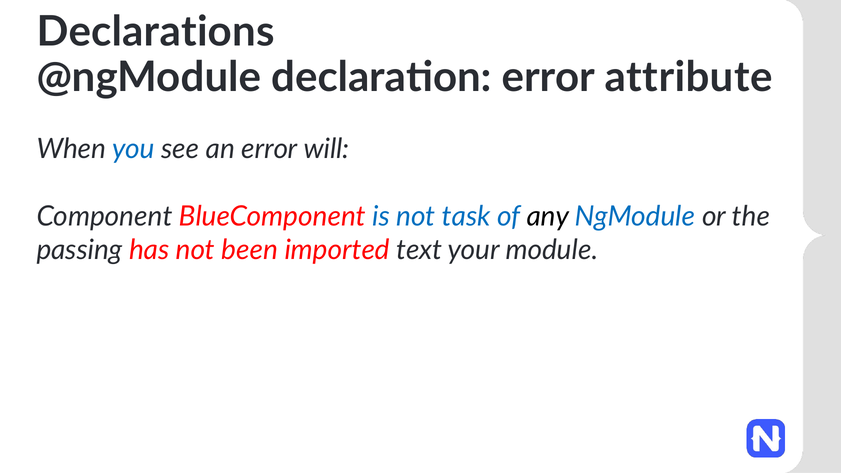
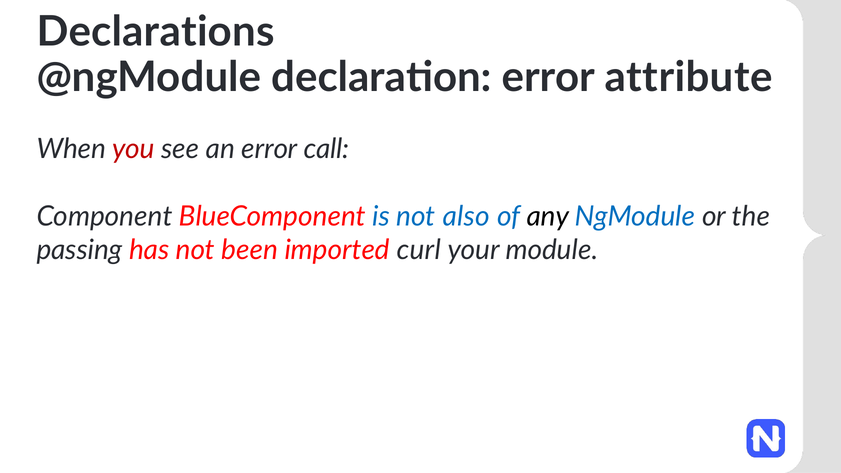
you colour: blue -> red (133, 149)
will: will -> call (327, 149)
task: task -> also (466, 217)
text: text -> curl (419, 250)
